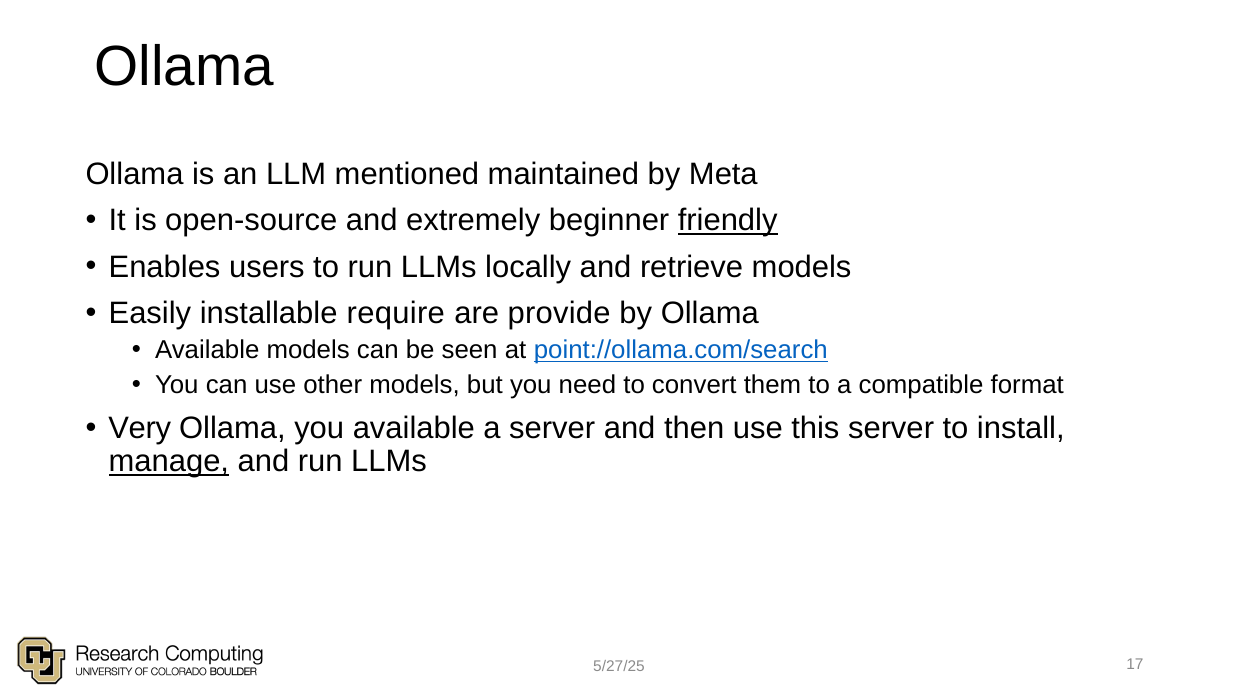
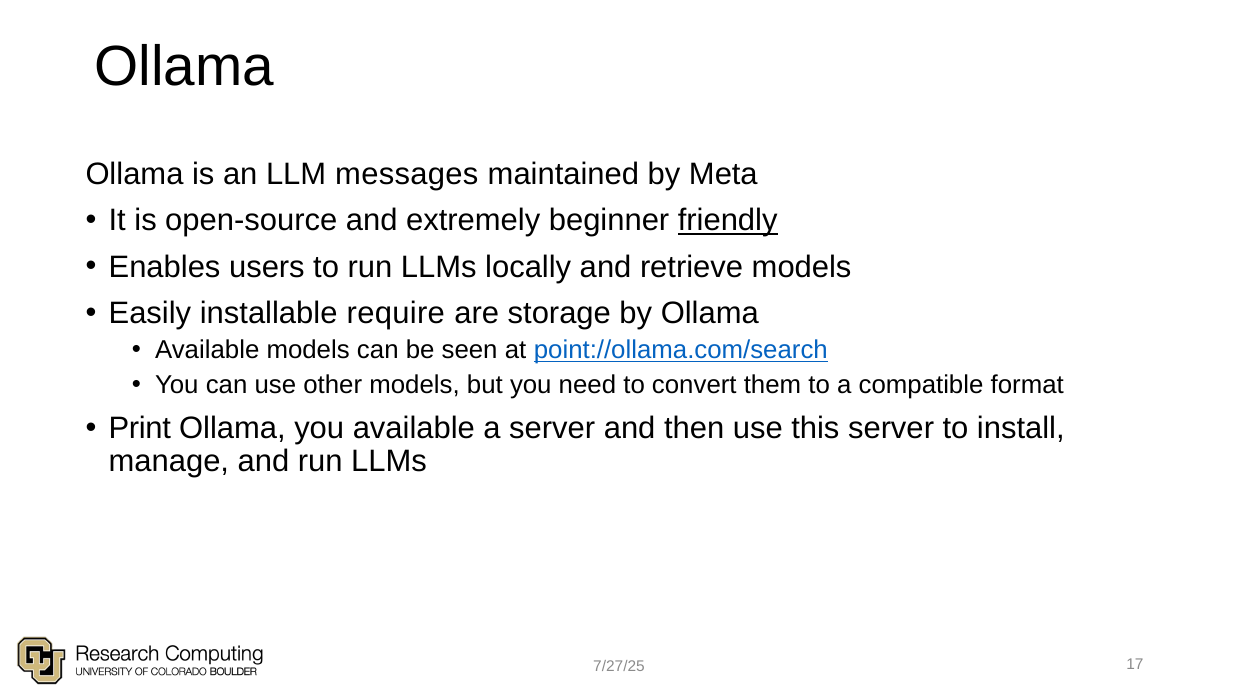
mentioned: mentioned -> messages (407, 174)
provide: provide -> storage (559, 313)
Very: Very -> Print (140, 428)
manage underline: present -> none (169, 462)
5/27/25: 5/27/25 -> 7/27/25 (619, 666)
